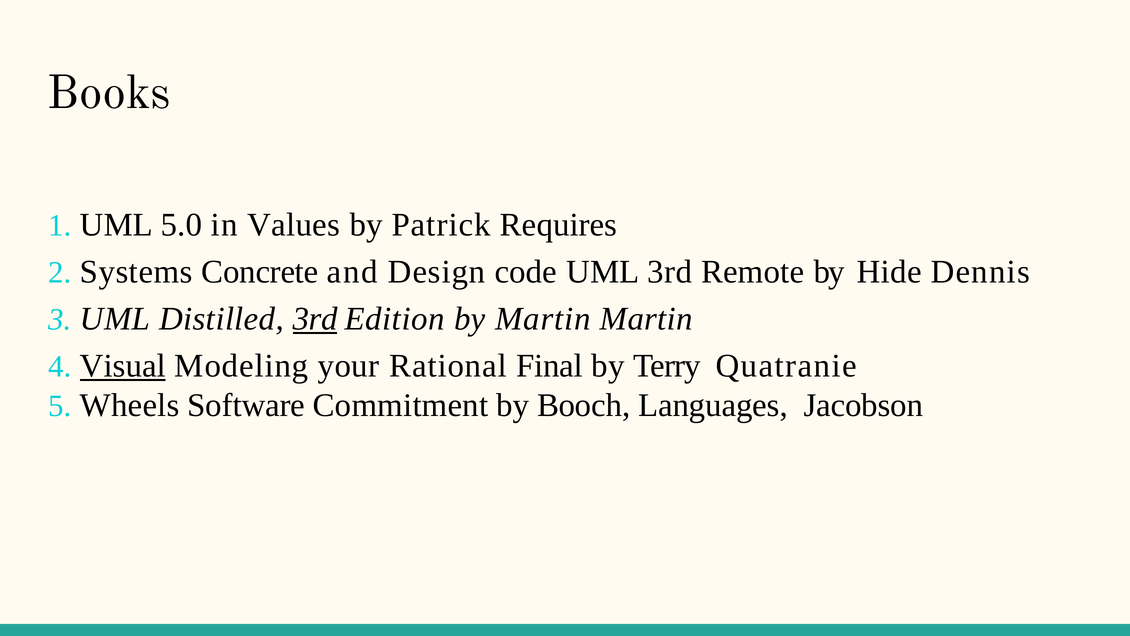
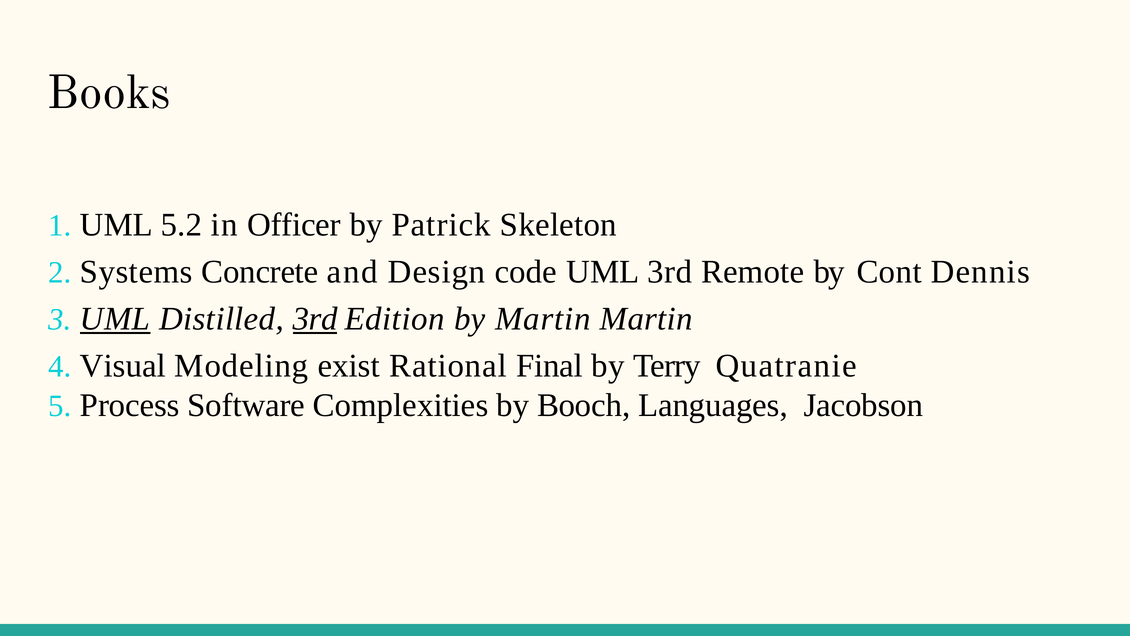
5.0: 5.0 -> 5.2 (182, 225)
Values: Values -> Officer (294, 225)
Requires: Requires -> Skeleton (558, 225)
Hide: Hide -> Cont (889, 272)
UML underline: none -> present (115, 319)
Visual underline: present -> none (123, 366)
your: your -> exist (349, 366)
Wheels: Wheels -> Process (130, 405)
Commitment: Commitment -> Complexities (401, 405)
